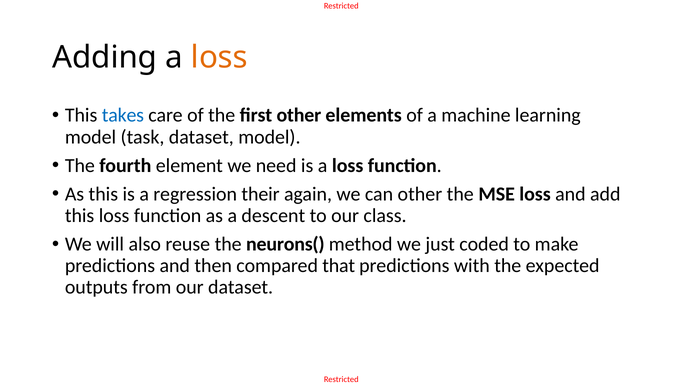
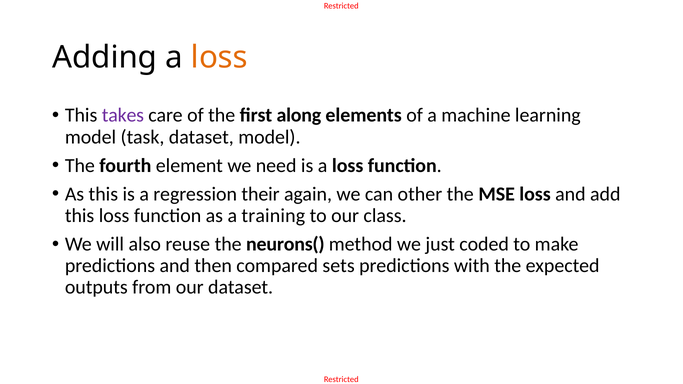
takes colour: blue -> purple (123, 115)
first other: other -> along (299, 115)
descent: descent -> training (273, 216)
that: that -> sets (339, 266)
